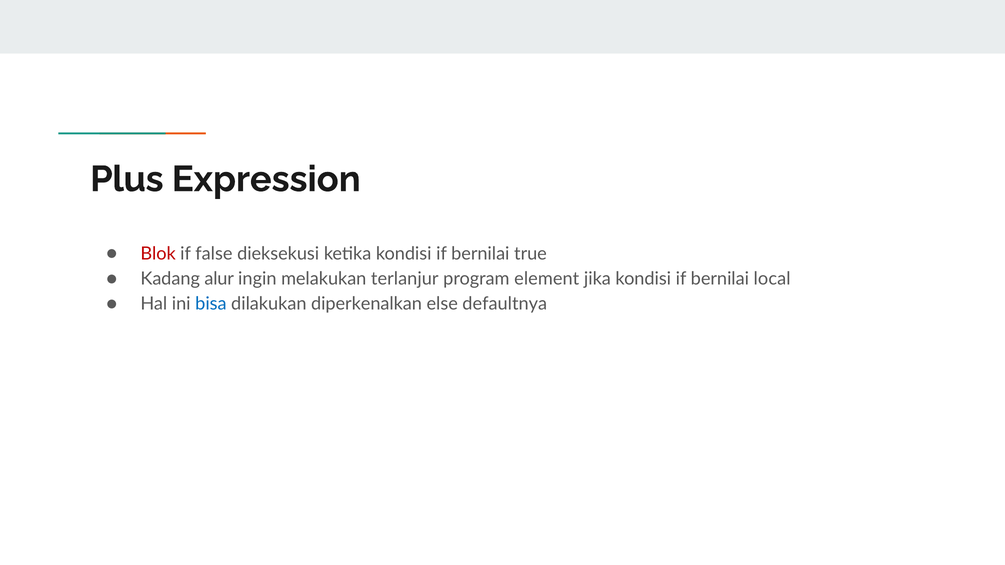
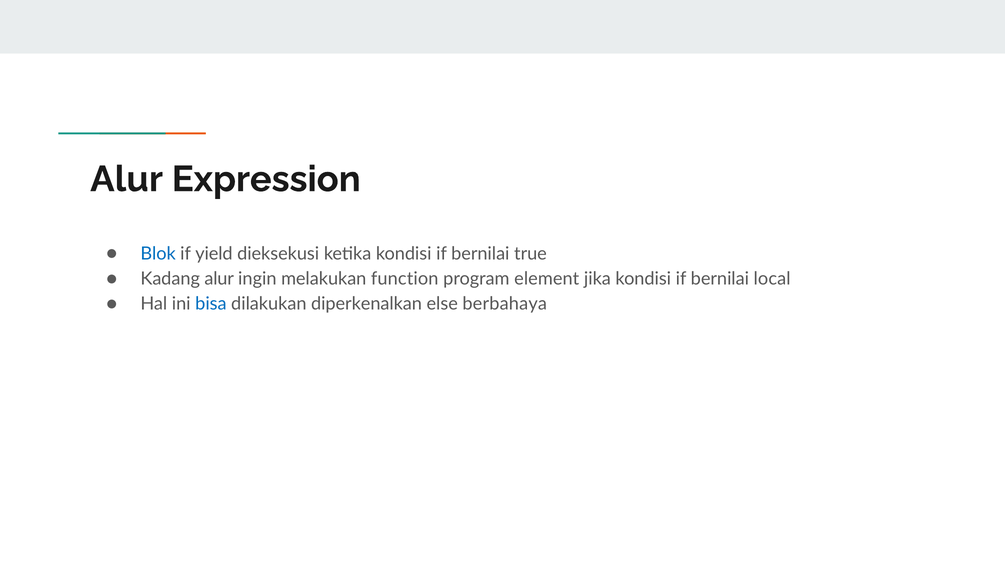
Plus: Plus -> Alur (127, 179)
Blok colour: red -> blue (158, 254)
false: false -> yield (214, 254)
terlanjur: terlanjur -> function (405, 279)
defaultnya: defaultnya -> berbahaya (505, 304)
